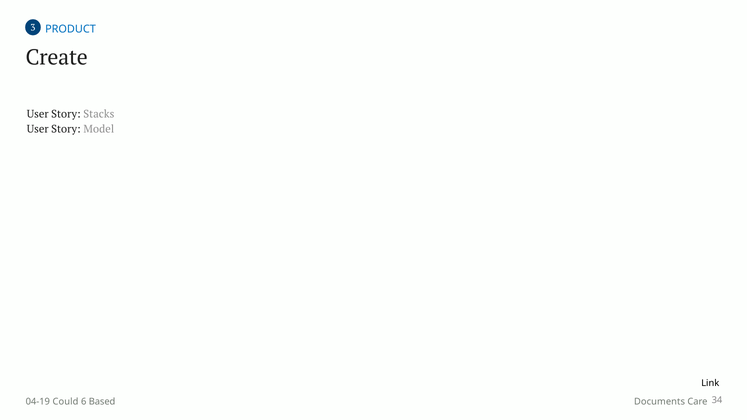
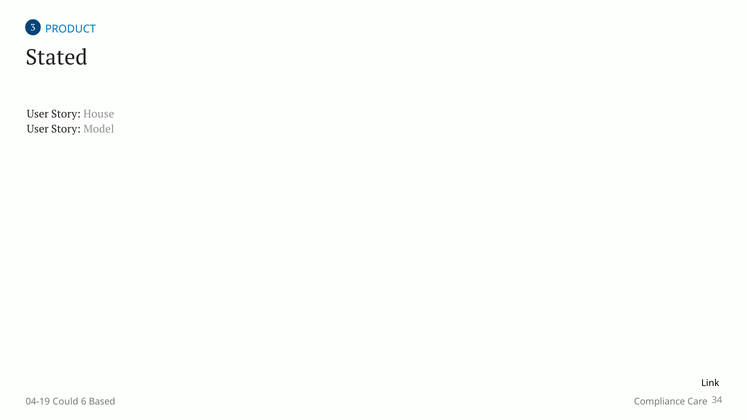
Create: Create -> Stated (57, 58)
Stacks: Stacks -> House (99, 114)
Documents: Documents -> Compliance (660, 402)
